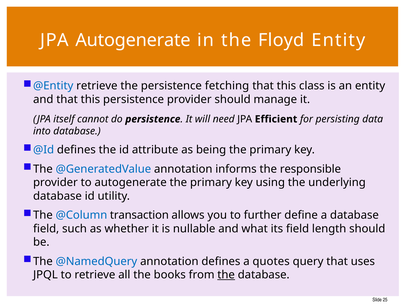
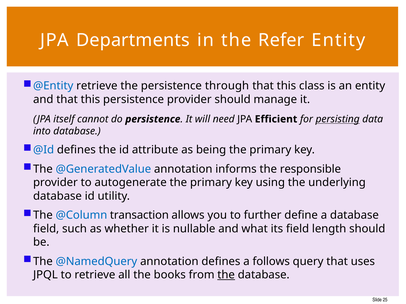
JPA Autogenerate: Autogenerate -> Departments (133, 40)
Floyd: Floyd -> Refer (281, 40)
fetching: fetching -> through (227, 86)
persisting underline: none -> present (338, 119)
quotes: quotes -> follows (271, 262)
